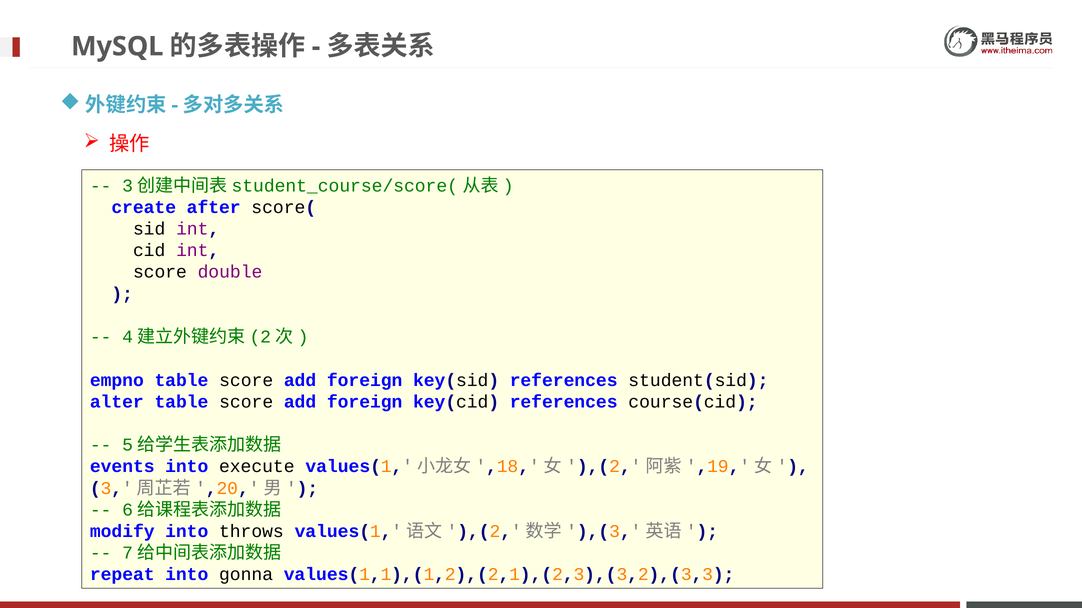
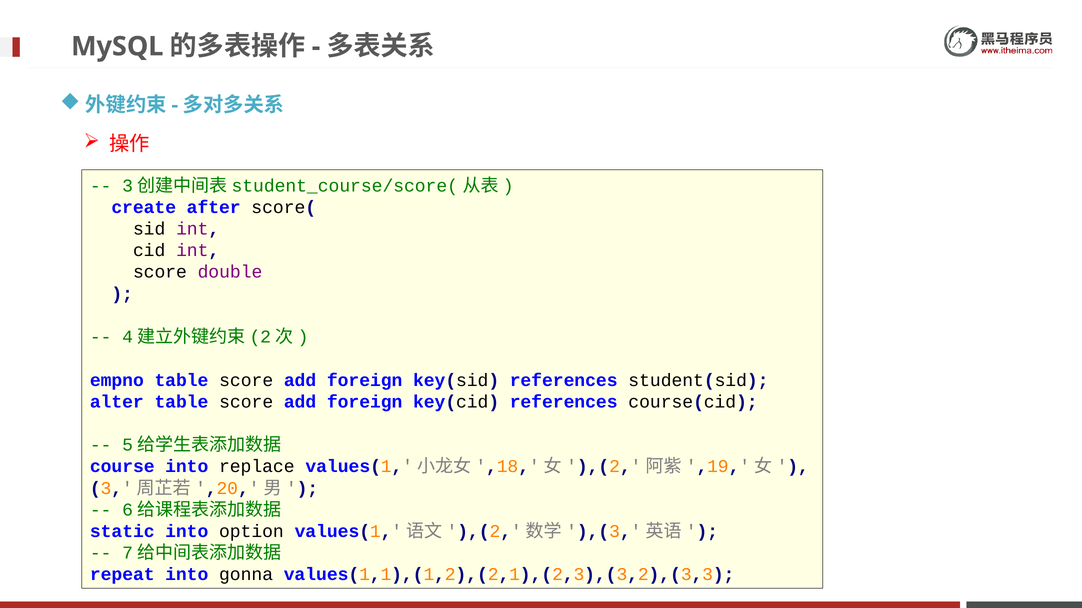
events: events -> course (122, 467)
execute: execute -> replace (257, 467)
modify: modify -> static (122, 532)
throws: throws -> option (251, 532)
